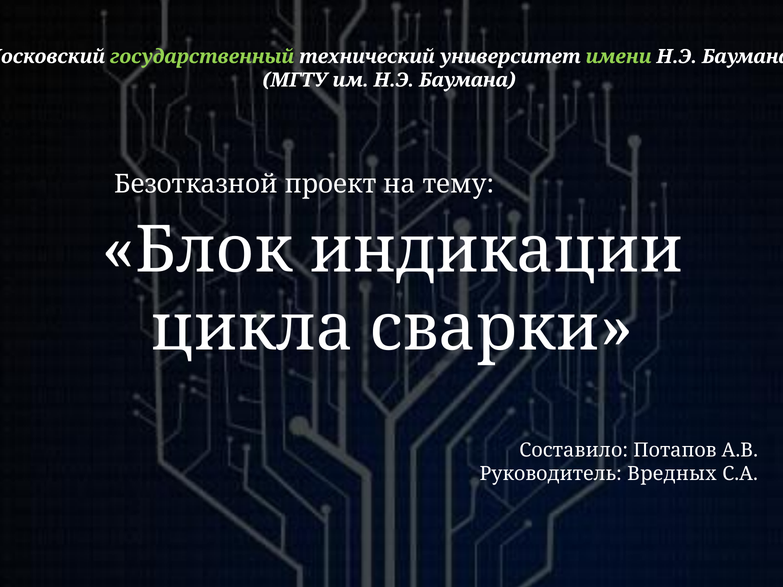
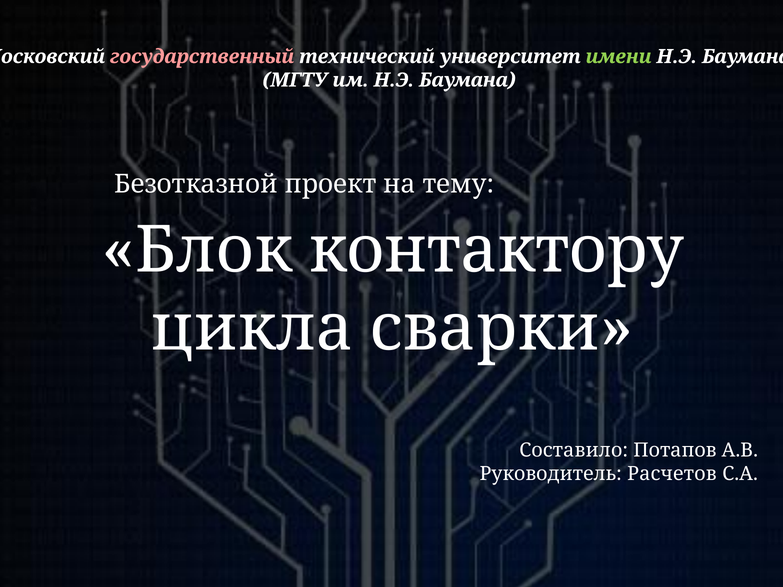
государственный colour: light green -> pink (202, 57)
индикации: индикации -> контактору (496, 250)
Вредных: Вредных -> Расчетов (672, 474)
